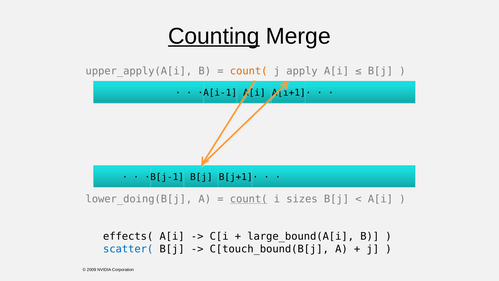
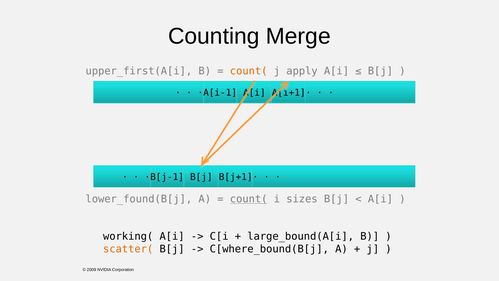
Counting underline: present -> none (214, 36)
upper_apply(A[i: upper_apply(A[i -> upper_first(A[i (139, 71)
lower_doing(B[j: lower_doing(B[j -> lower_found(B[j (139, 199)
effects(: effects( -> working( (128, 236)
scatter( colour: blue -> orange (128, 249)
C[touch_bound(B[j: C[touch_bound(B[j -> C[where_bound(B[j (269, 249)
